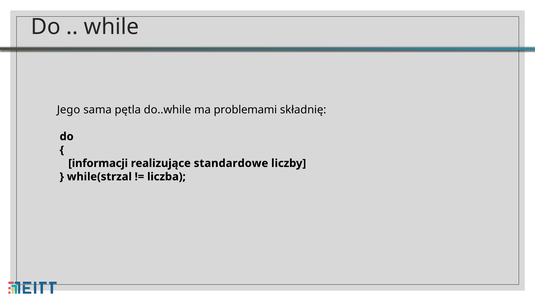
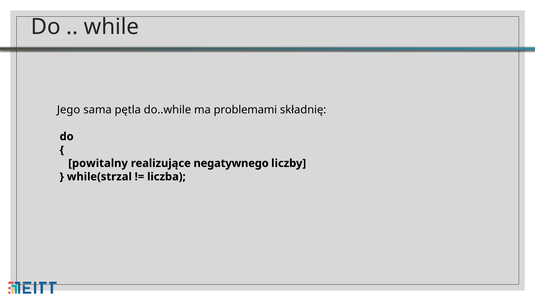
informacji: informacji -> powitalny (98, 163)
standardowe: standardowe -> negatywnego (231, 163)
